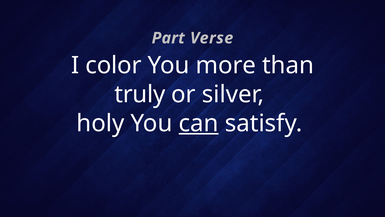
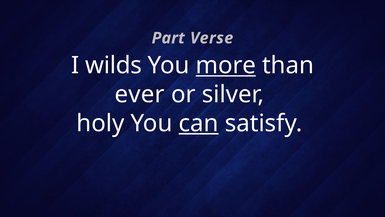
color: color -> wilds (114, 65)
more underline: none -> present (226, 65)
truly: truly -> ever (140, 94)
